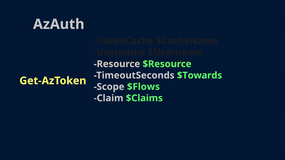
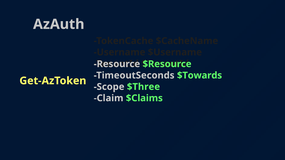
$Flows: $Flows -> $Three (143, 87)
